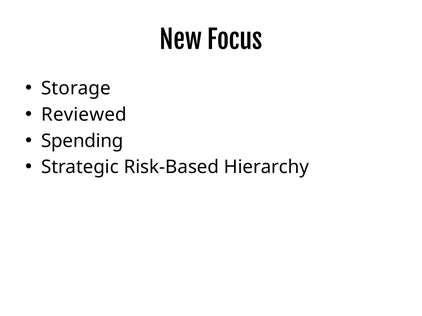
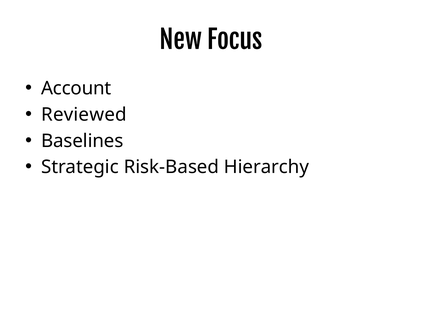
Storage: Storage -> Account (76, 89)
Spending: Spending -> Baselines (82, 141)
